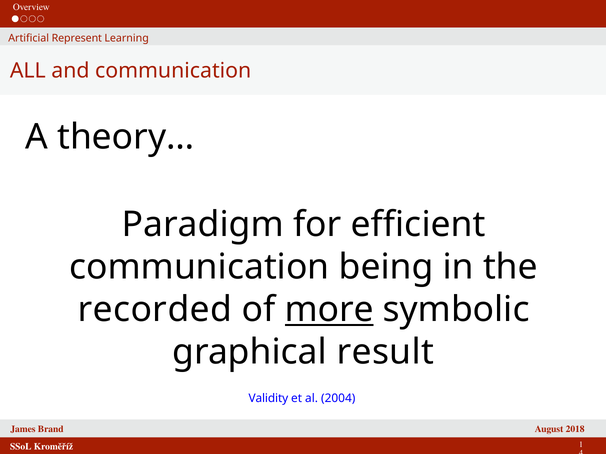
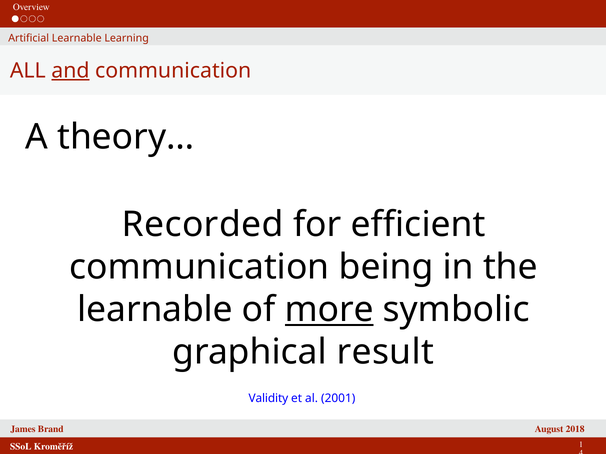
Artificial Represent: Represent -> Learnable (77, 38)
and underline: none -> present (70, 71)
Paradigm: Paradigm -> Recorded (203, 225)
recorded: recorded -> learnable (155, 310)
2004: 2004 -> 2001 (338, 399)
